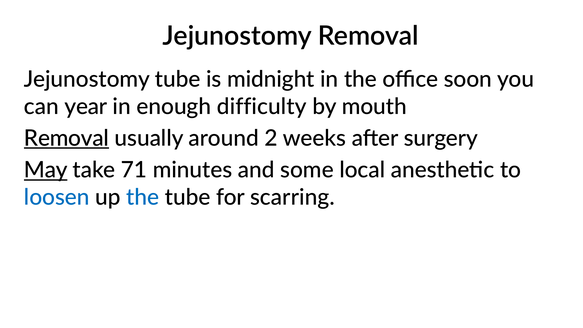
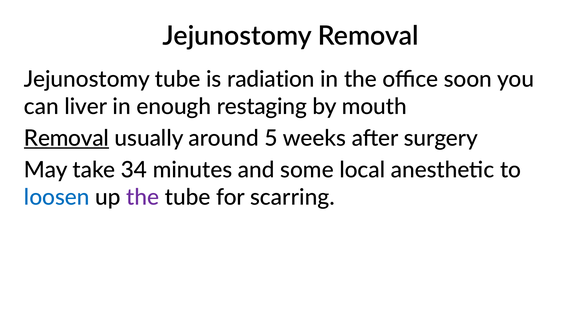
midnight: midnight -> radiation (271, 79)
year: year -> liver (86, 107)
difficulty: difficulty -> restaging (262, 107)
2: 2 -> 5 (271, 138)
May underline: present -> none (46, 170)
71: 71 -> 34 (134, 170)
the colour: blue -> purple (143, 197)
